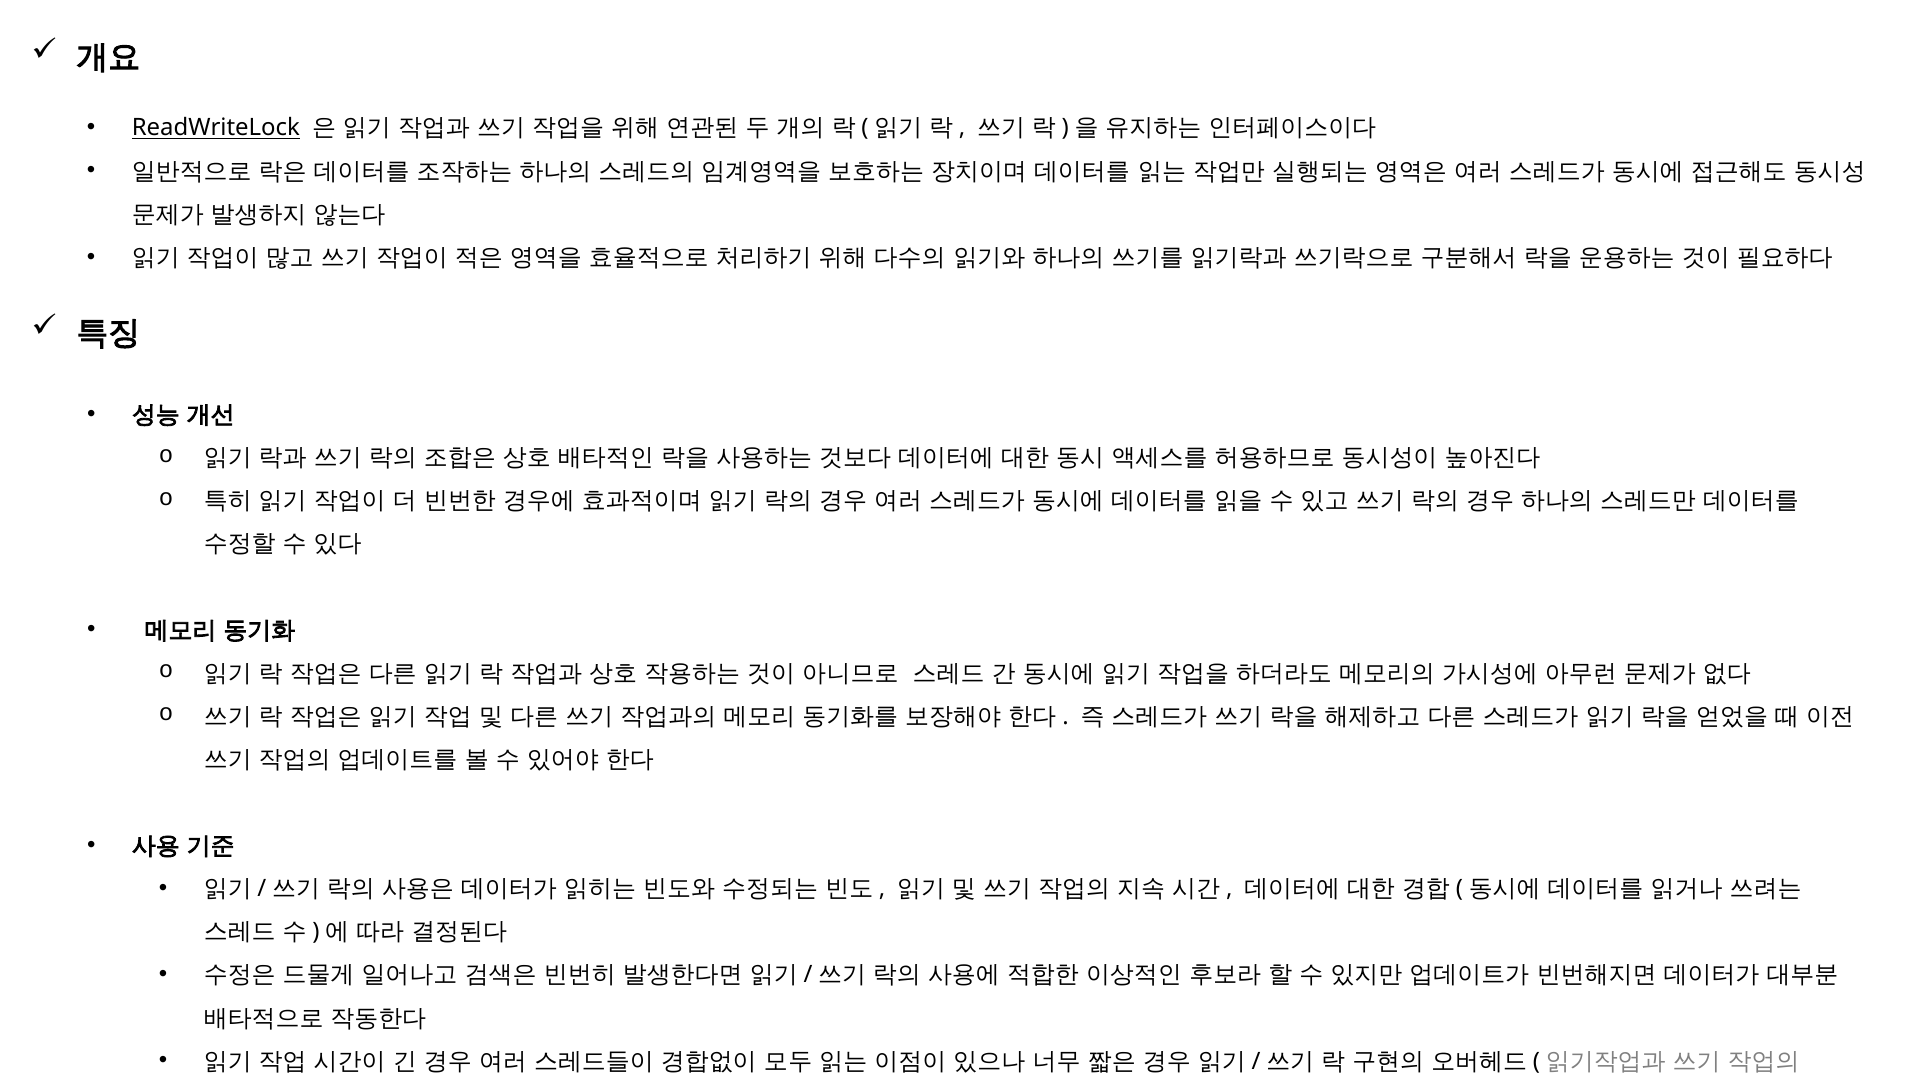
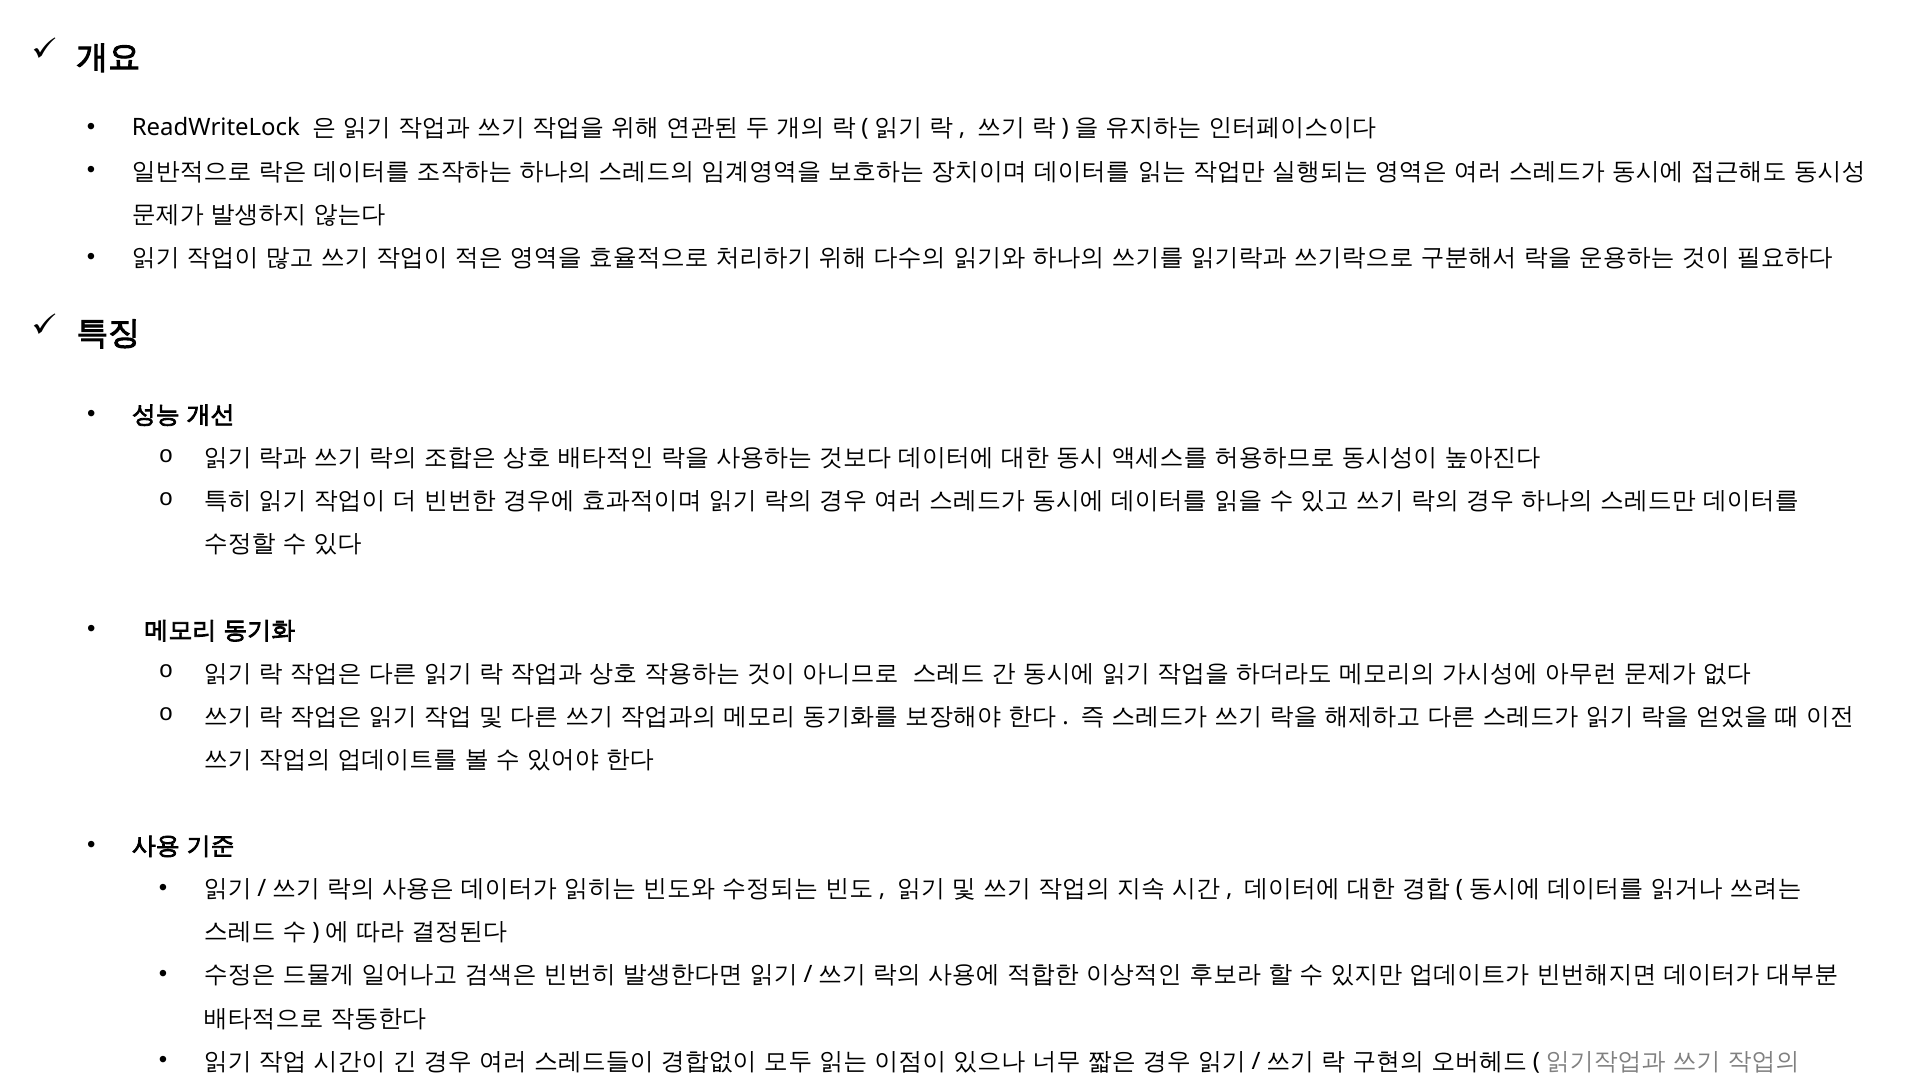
ReadWriteLock underline: present -> none (216, 128)
